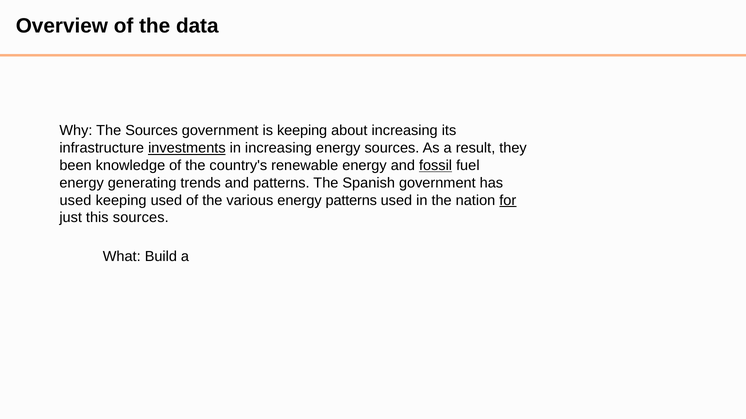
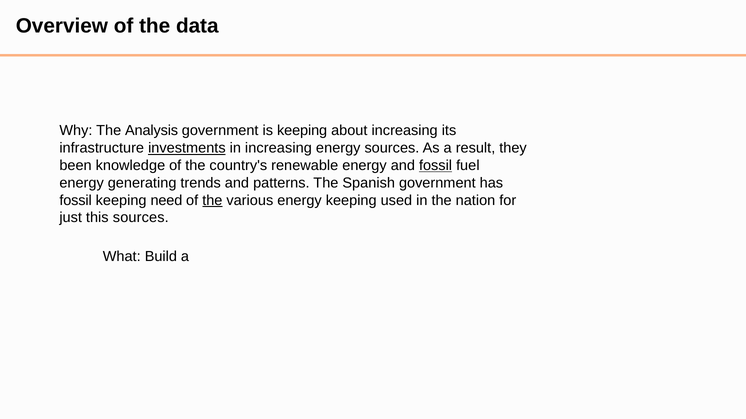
The Sources: Sources -> Analysis (152, 131)
used: used -> fossil (76, 201)
keeping used: used -> need (166, 201)
the underline: none -> present (212, 201)
energy patterns: patterns -> keeping (351, 201)
for underline: present -> none (508, 201)
